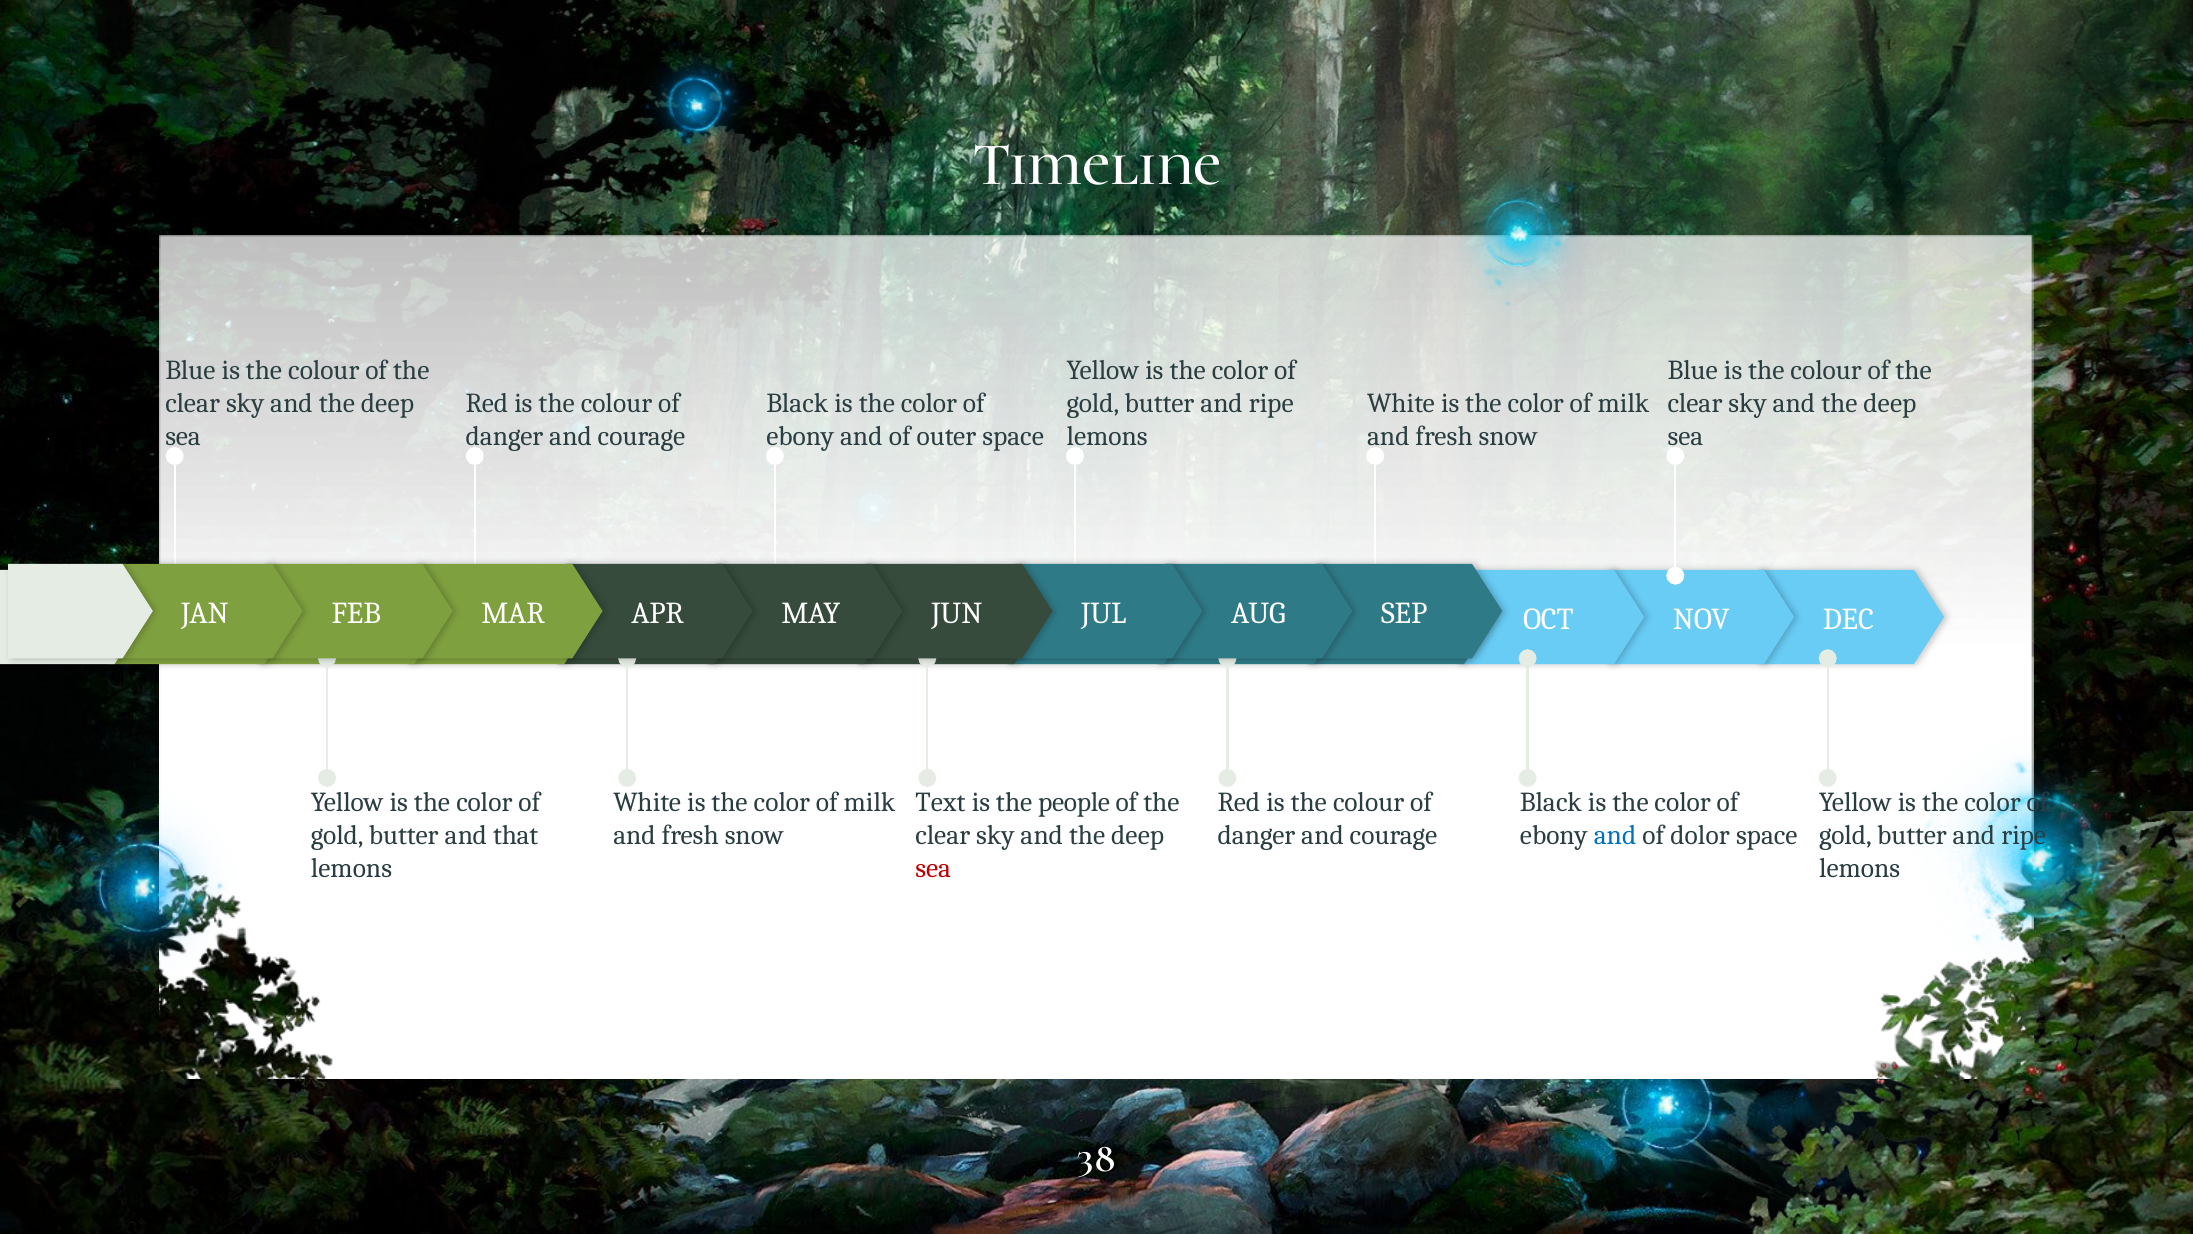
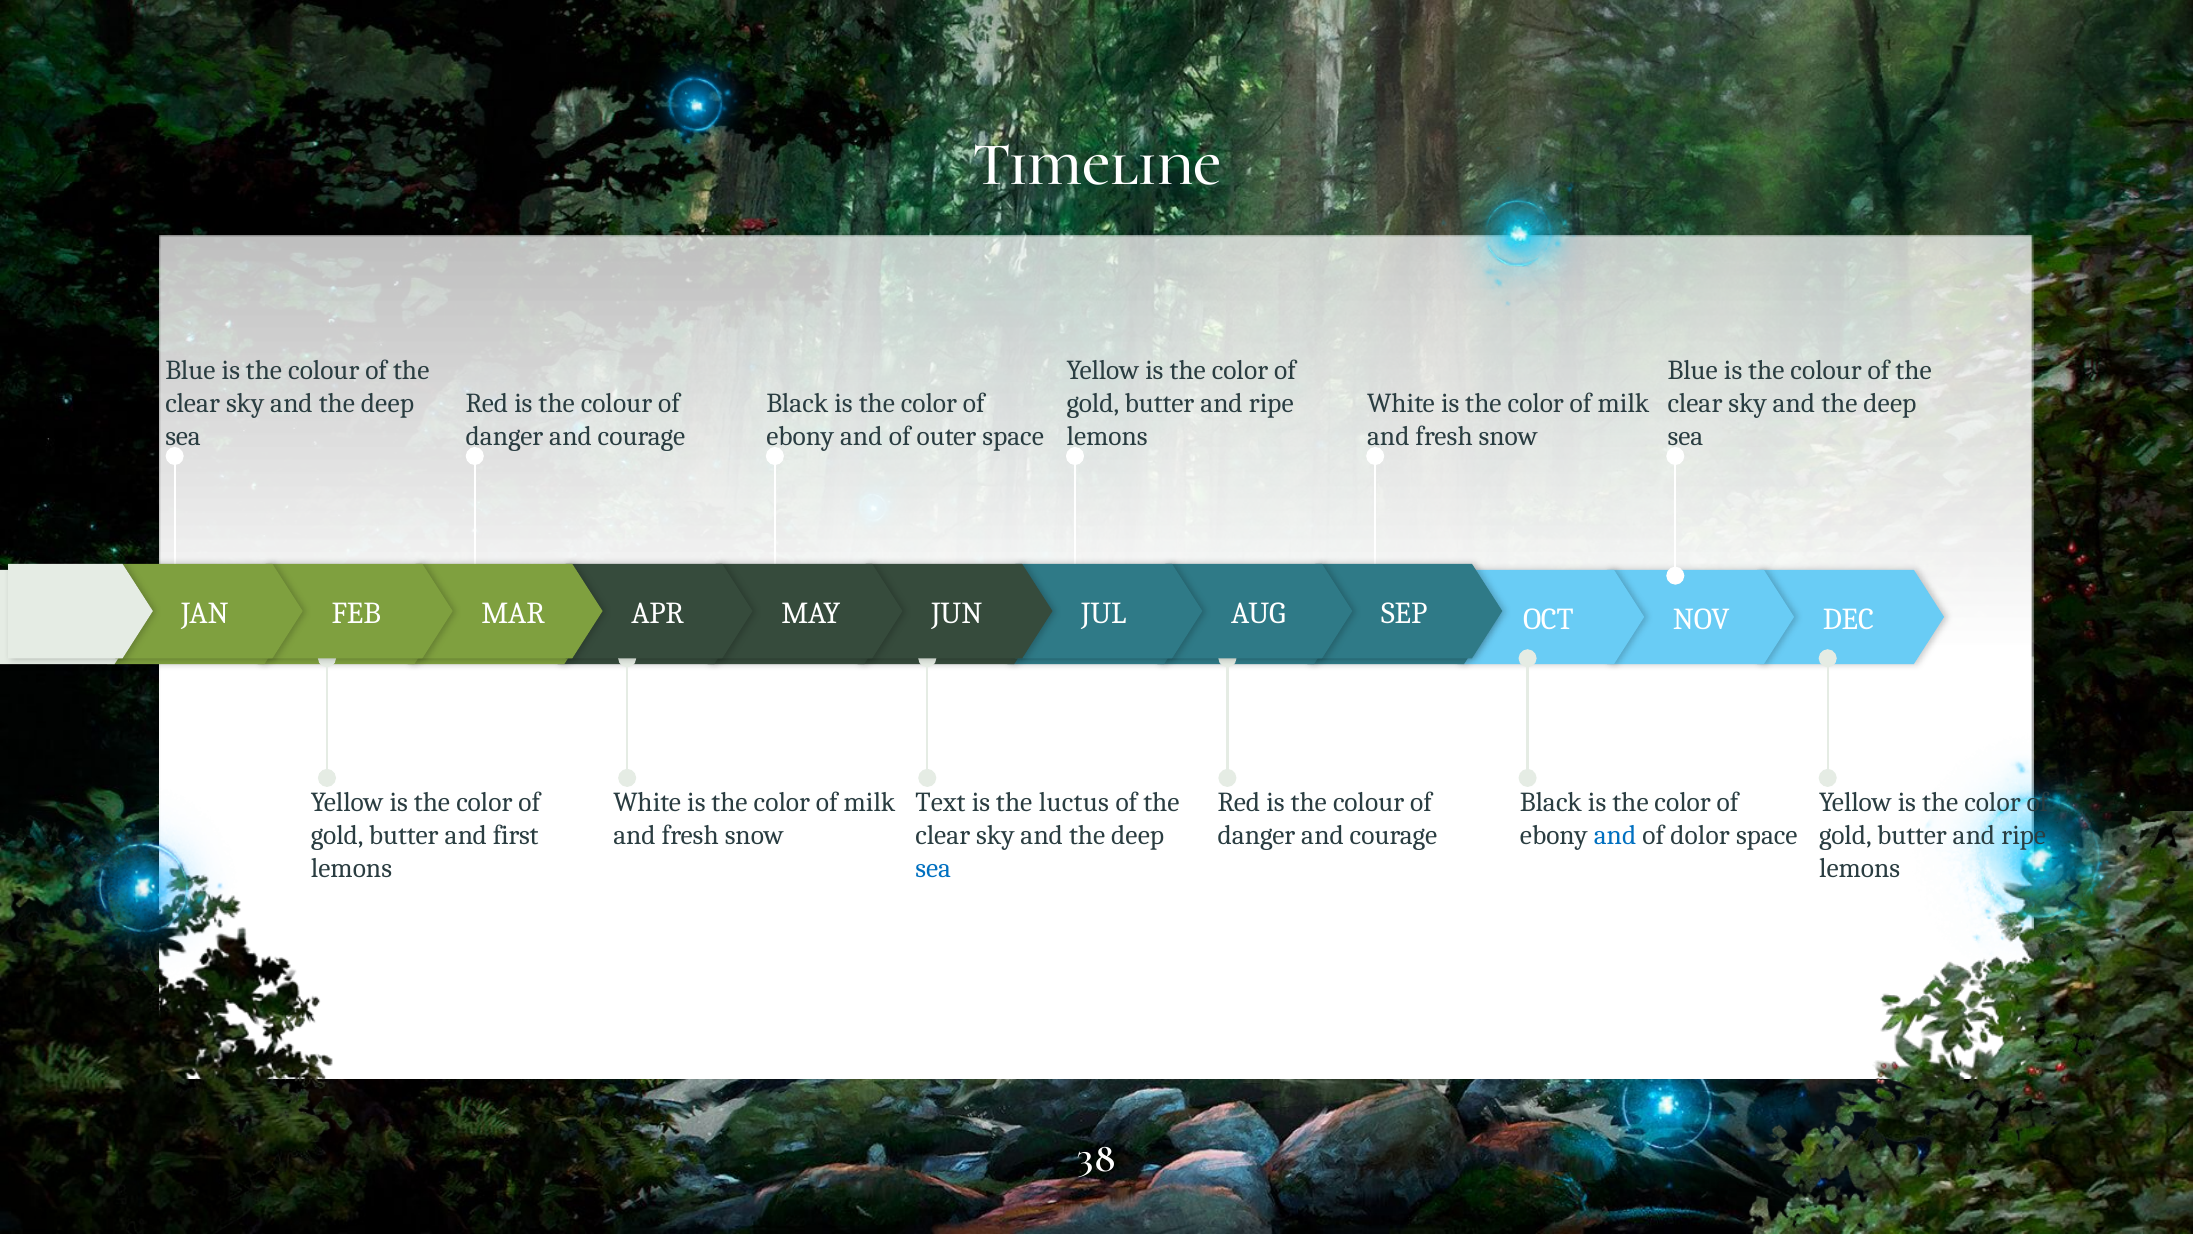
people: people -> luctus (1074, 802)
that: that -> first (516, 835)
sea colour: red -> blue (933, 868)
